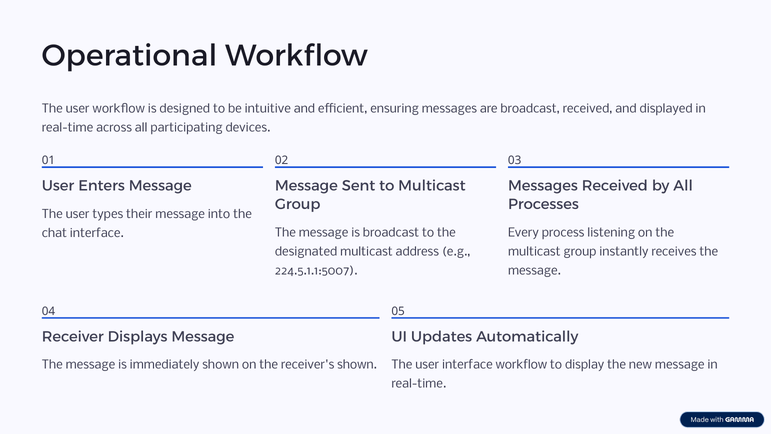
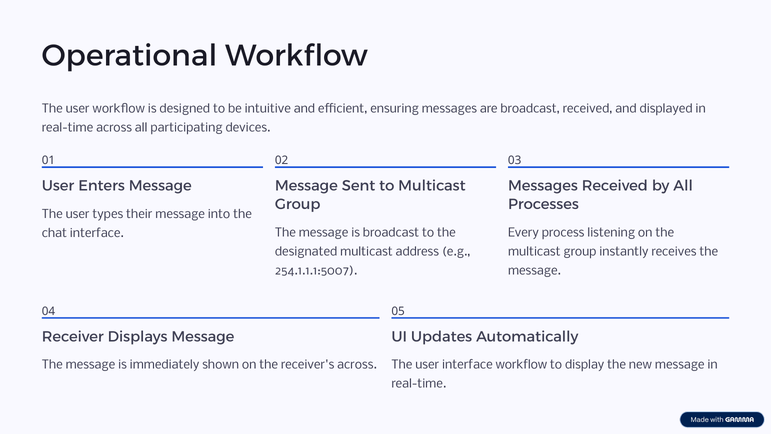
224.5.1.1:5007: 224.5.1.1:5007 -> 254.1.1.1:5007 (316, 271)
receiver's shown: shown -> across (357, 365)
